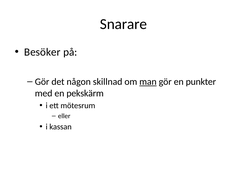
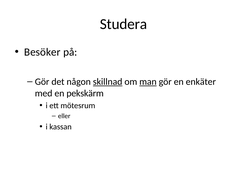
Snarare: Snarare -> Studera (124, 24)
skillnad underline: none -> present (108, 81)
punkter: punkter -> enkäter (201, 81)
